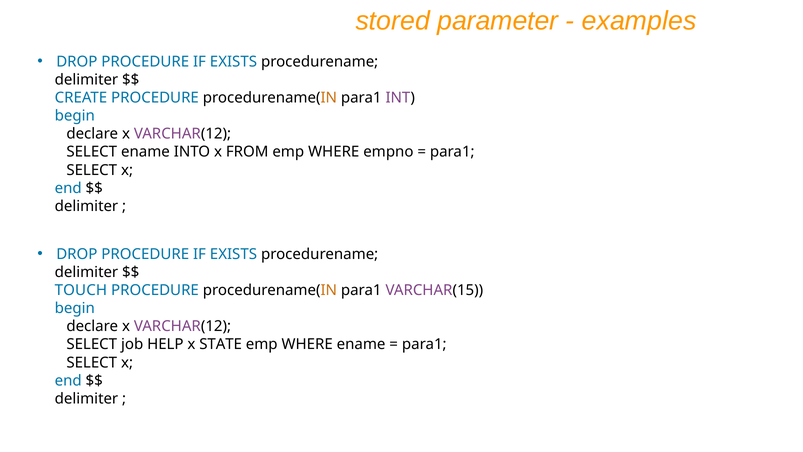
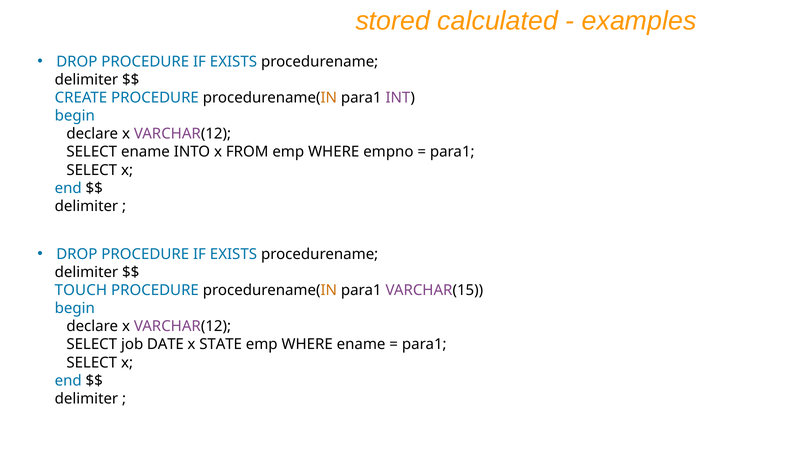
parameter: parameter -> calculated (498, 21)
HELP: HELP -> DATE (165, 344)
